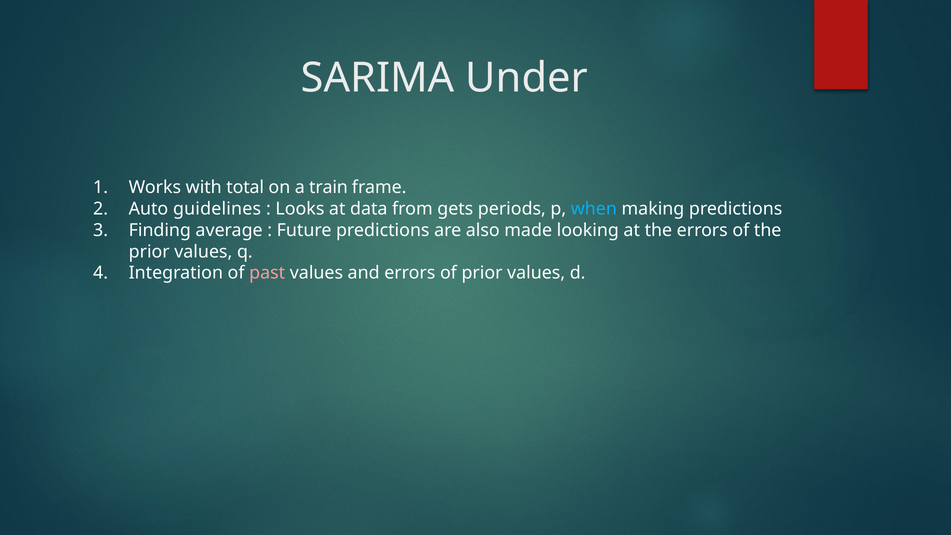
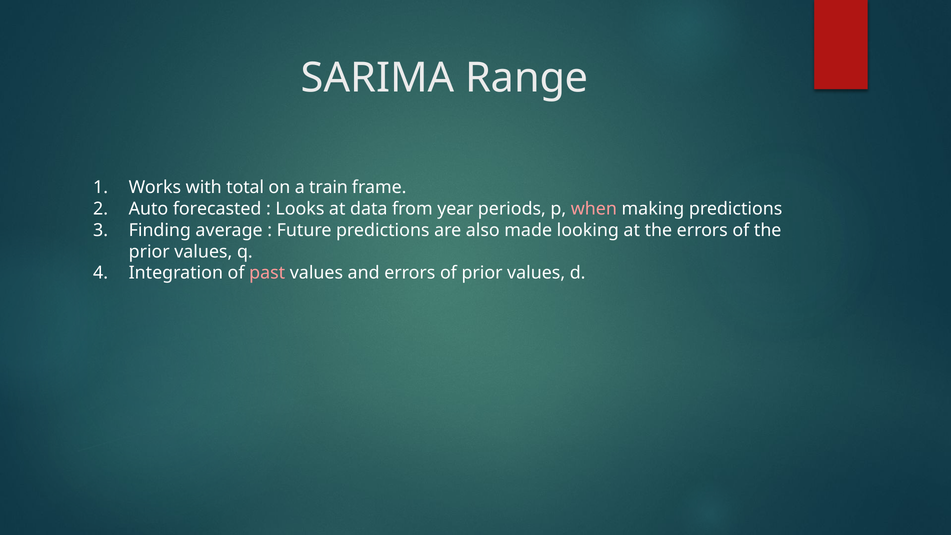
Under: Under -> Range (527, 78)
guidelines: guidelines -> forecasted (217, 209)
gets: gets -> year (455, 209)
when colour: light blue -> pink (594, 209)
